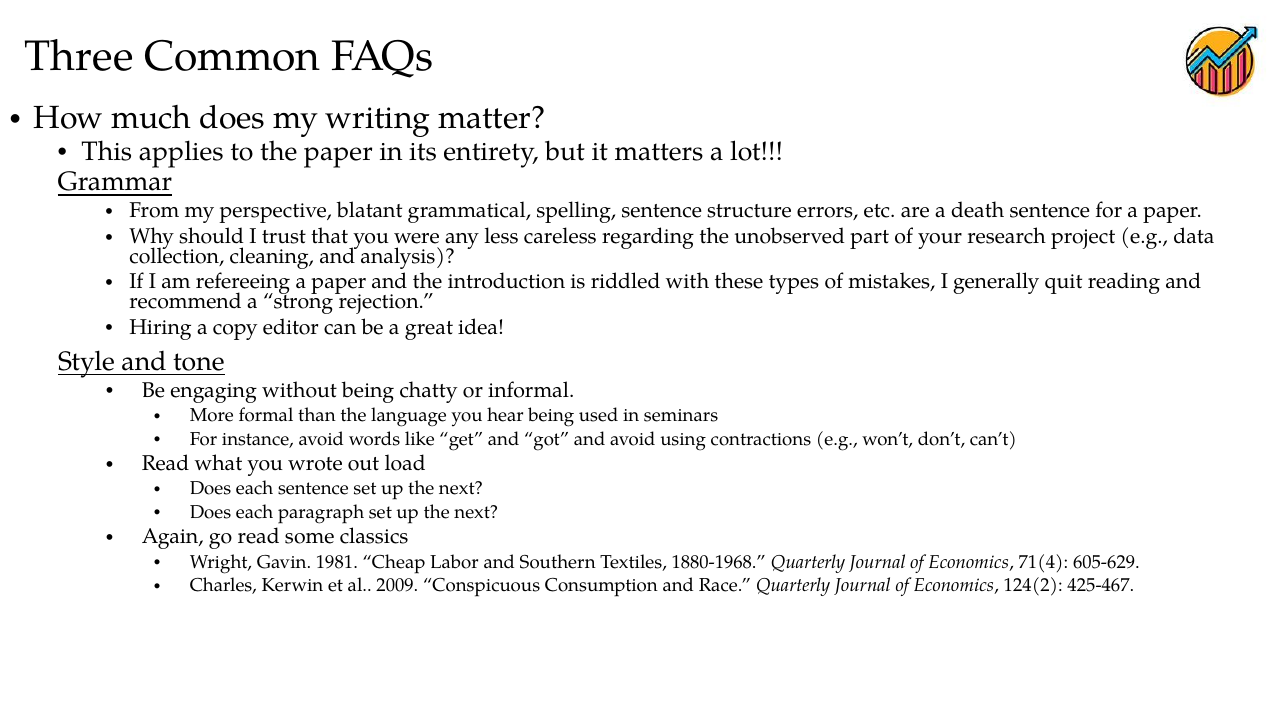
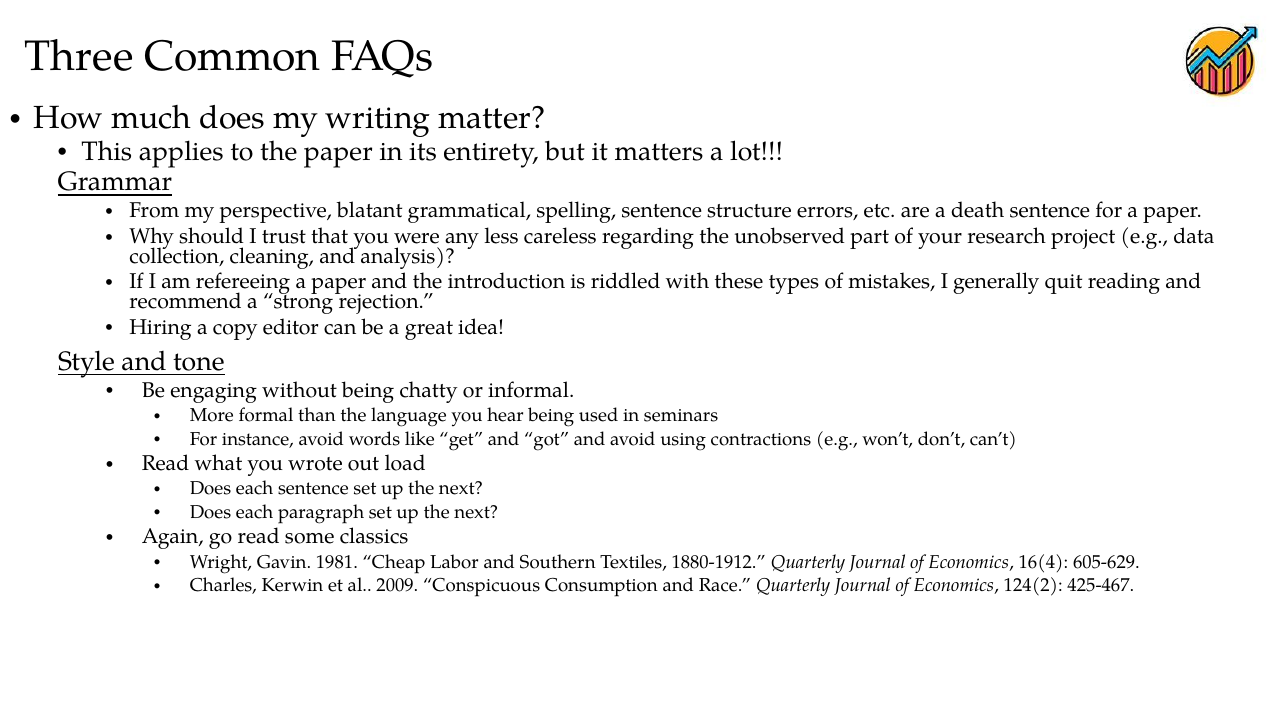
1880-1968: 1880-1968 -> 1880-1912 (719, 562)
71(4: 71(4 -> 16(4 (1043, 562)
